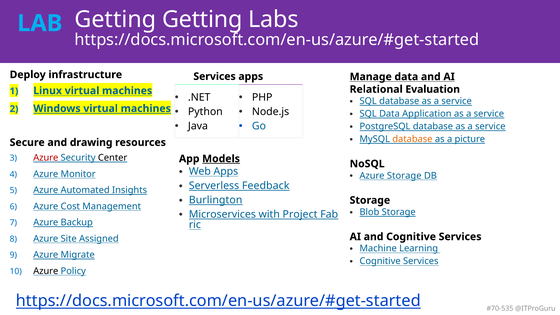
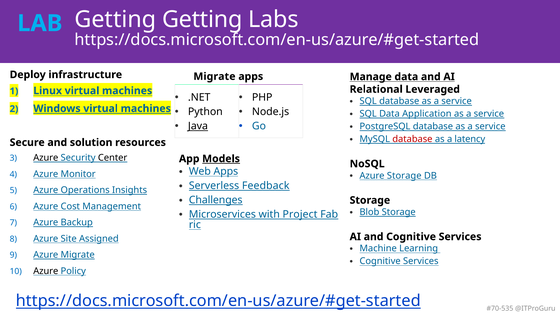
Services: Services -> Migrate (214, 76)
Evaluation: Evaluation -> Leveraged (433, 89)
Java underline: none -> present (198, 126)
database colour: orange -> red (412, 139)
picture: picture -> latency (470, 139)
drawing: drawing -> solution (91, 142)
Azure colour: red -> black (46, 158)
Automated: Automated -> Operations (85, 190)
Burlington: Burlington -> Challenges (216, 200)
